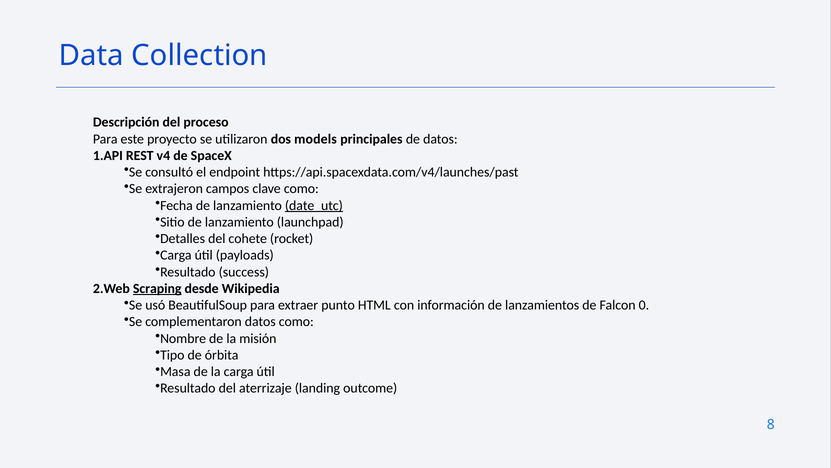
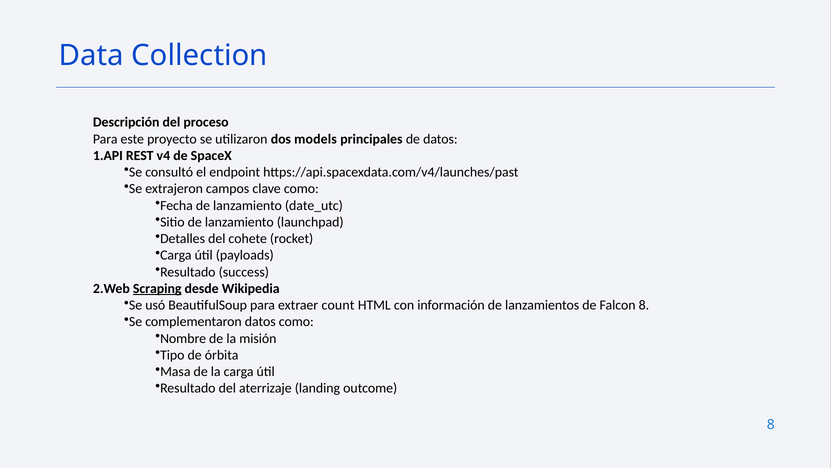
date_utc underline: present -> none (314, 205)
punto: punto -> count (338, 305)
Falcon 0: 0 -> 8 (644, 305)
